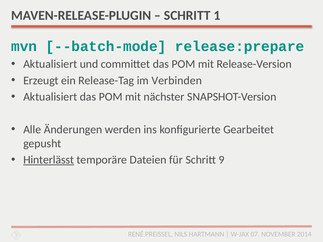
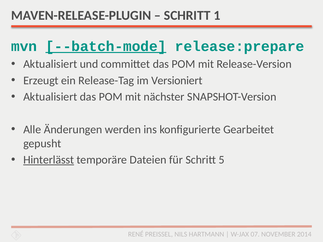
--batch-mode underline: none -> present (106, 46)
Verbinden: Verbinden -> Versioniert (177, 81)
9: 9 -> 5 (222, 160)
